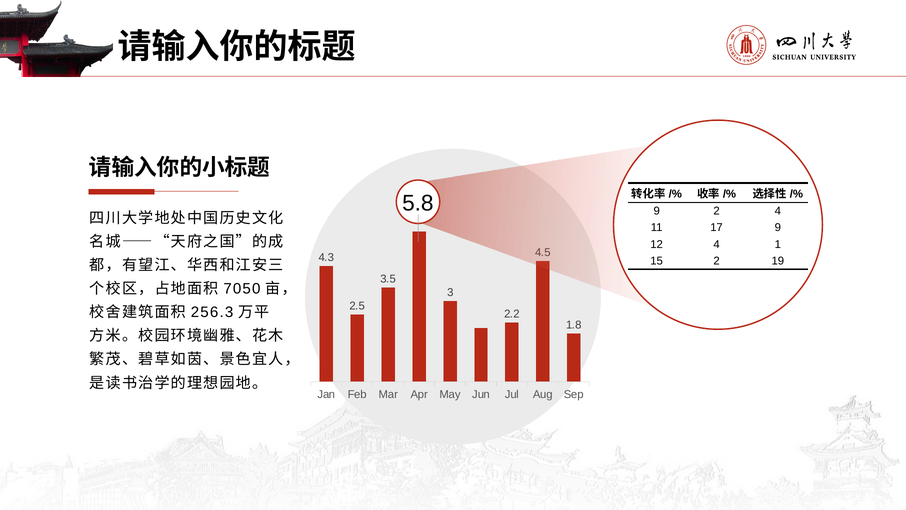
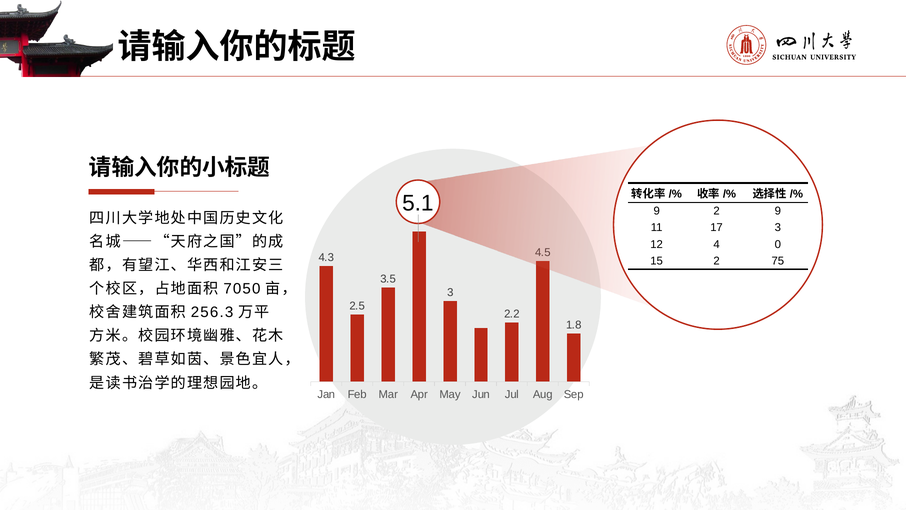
5.8: 5.8 -> 5.1 (418, 203)
2 4: 4 -> 9 (778, 211)
17 9: 9 -> 3 (778, 228)
1: 1 -> 0 (778, 244)
19: 19 -> 75 (778, 261)
